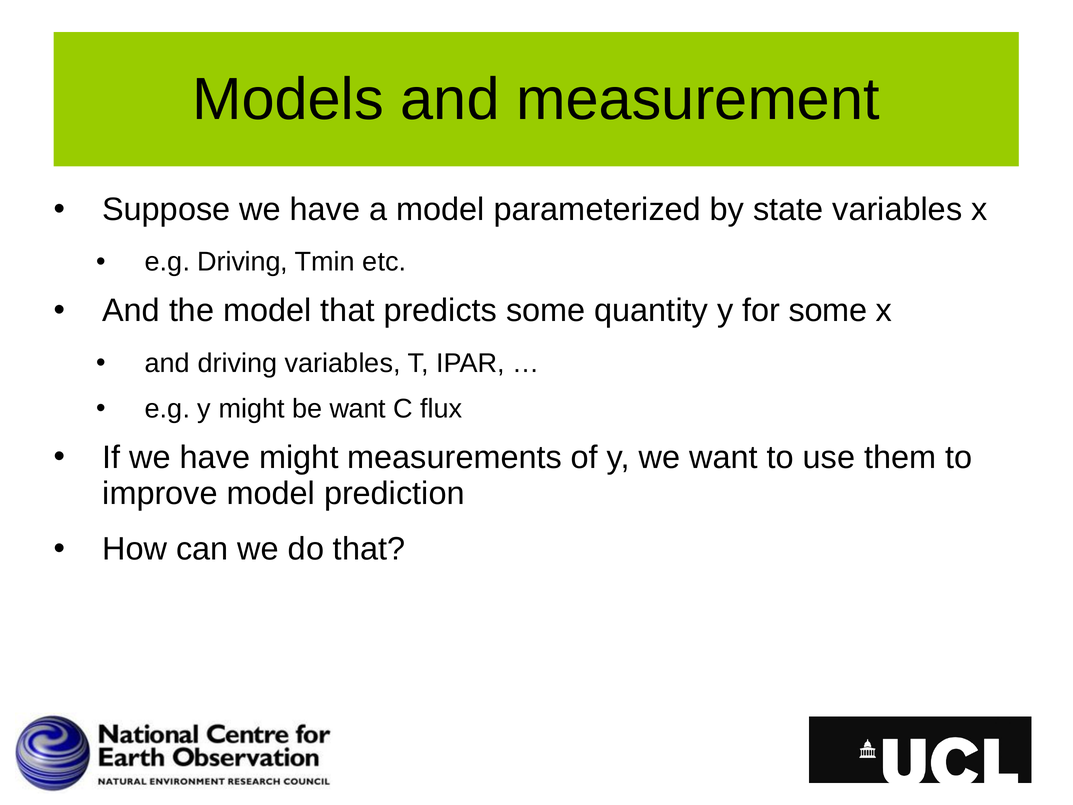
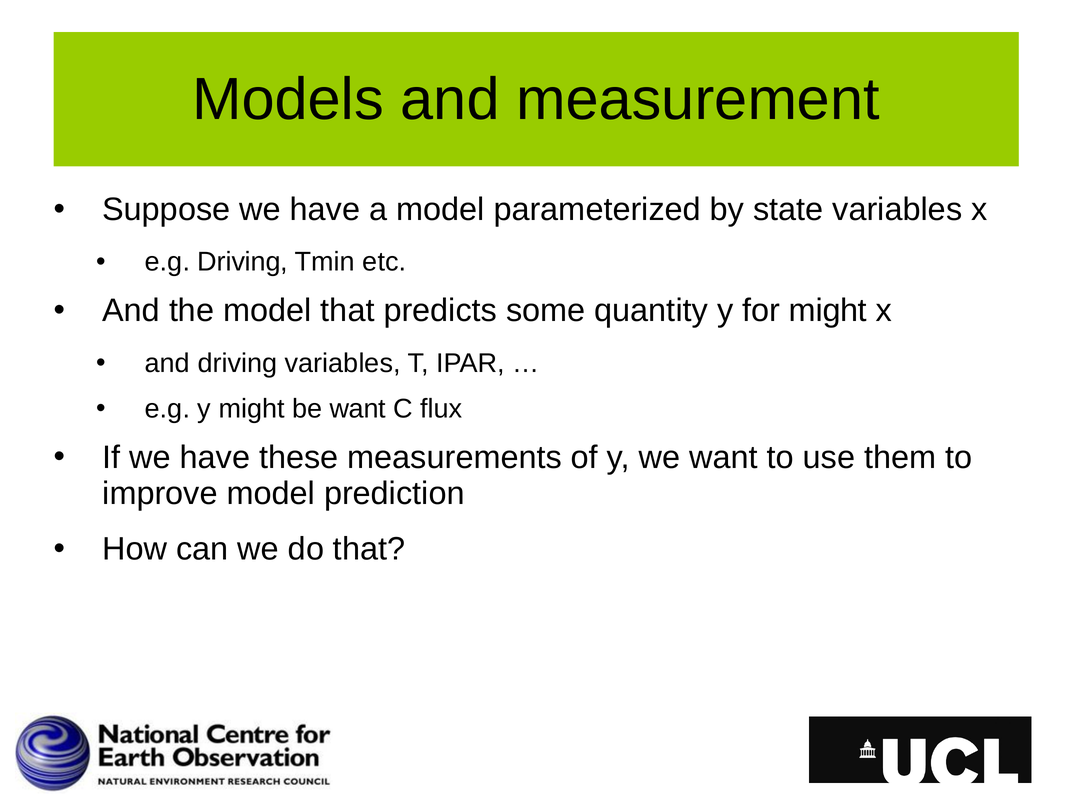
for some: some -> might (828, 311)
have might: might -> these (299, 457)
